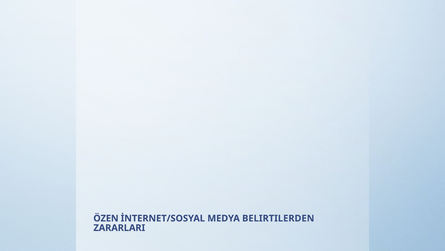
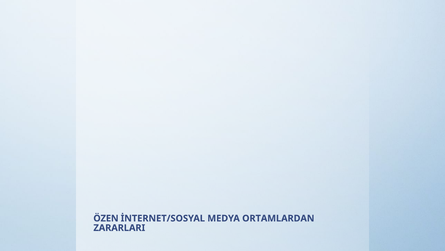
BELIRTILERDEN: BELIRTILERDEN -> ORTAMLARDAN (278, 218)
